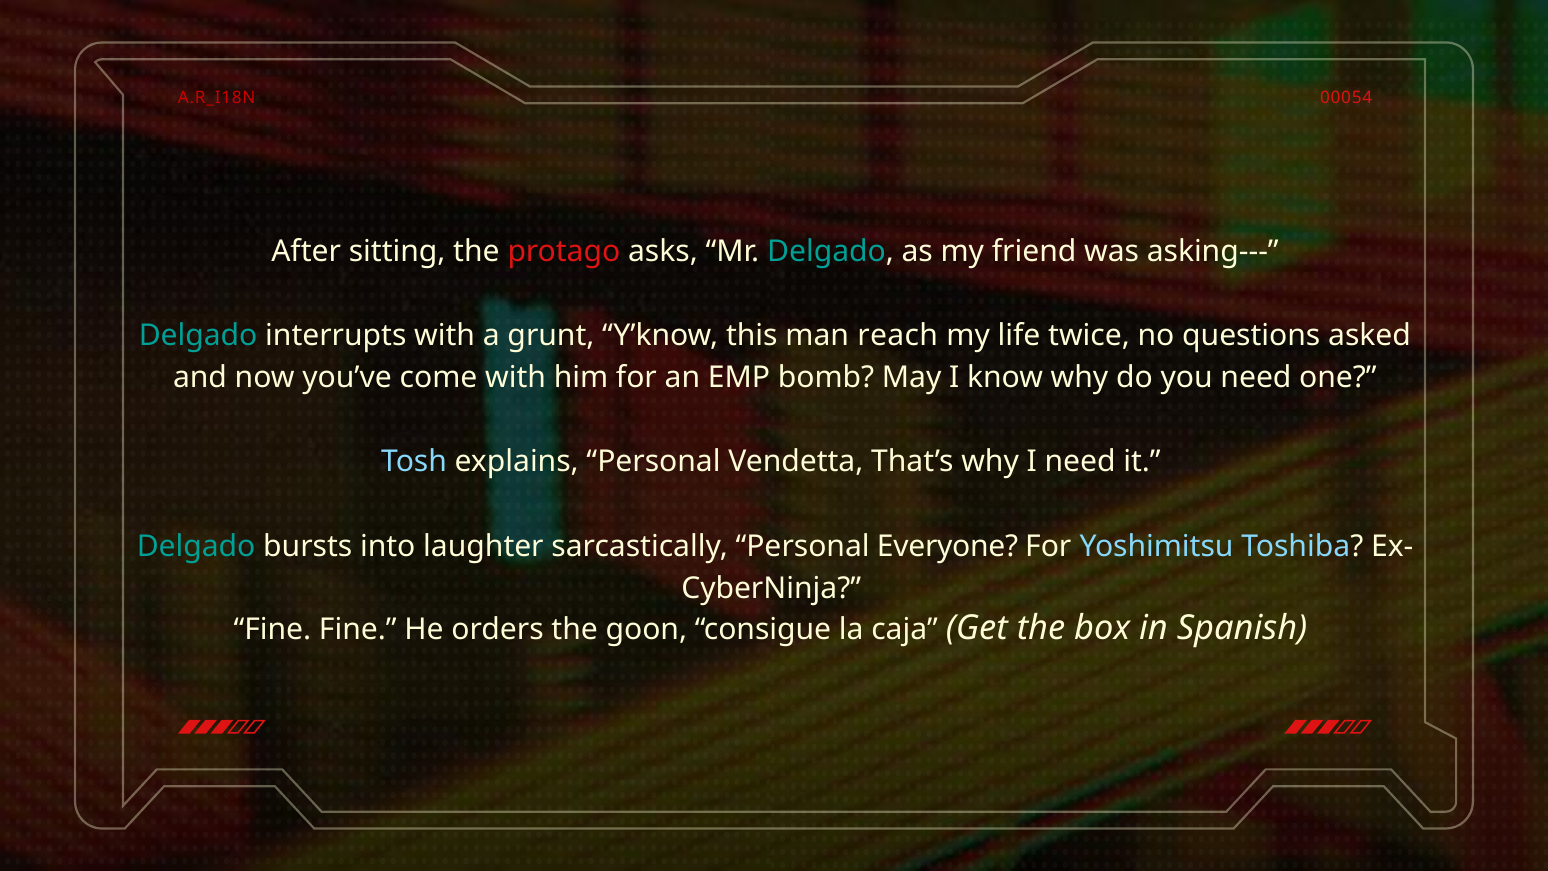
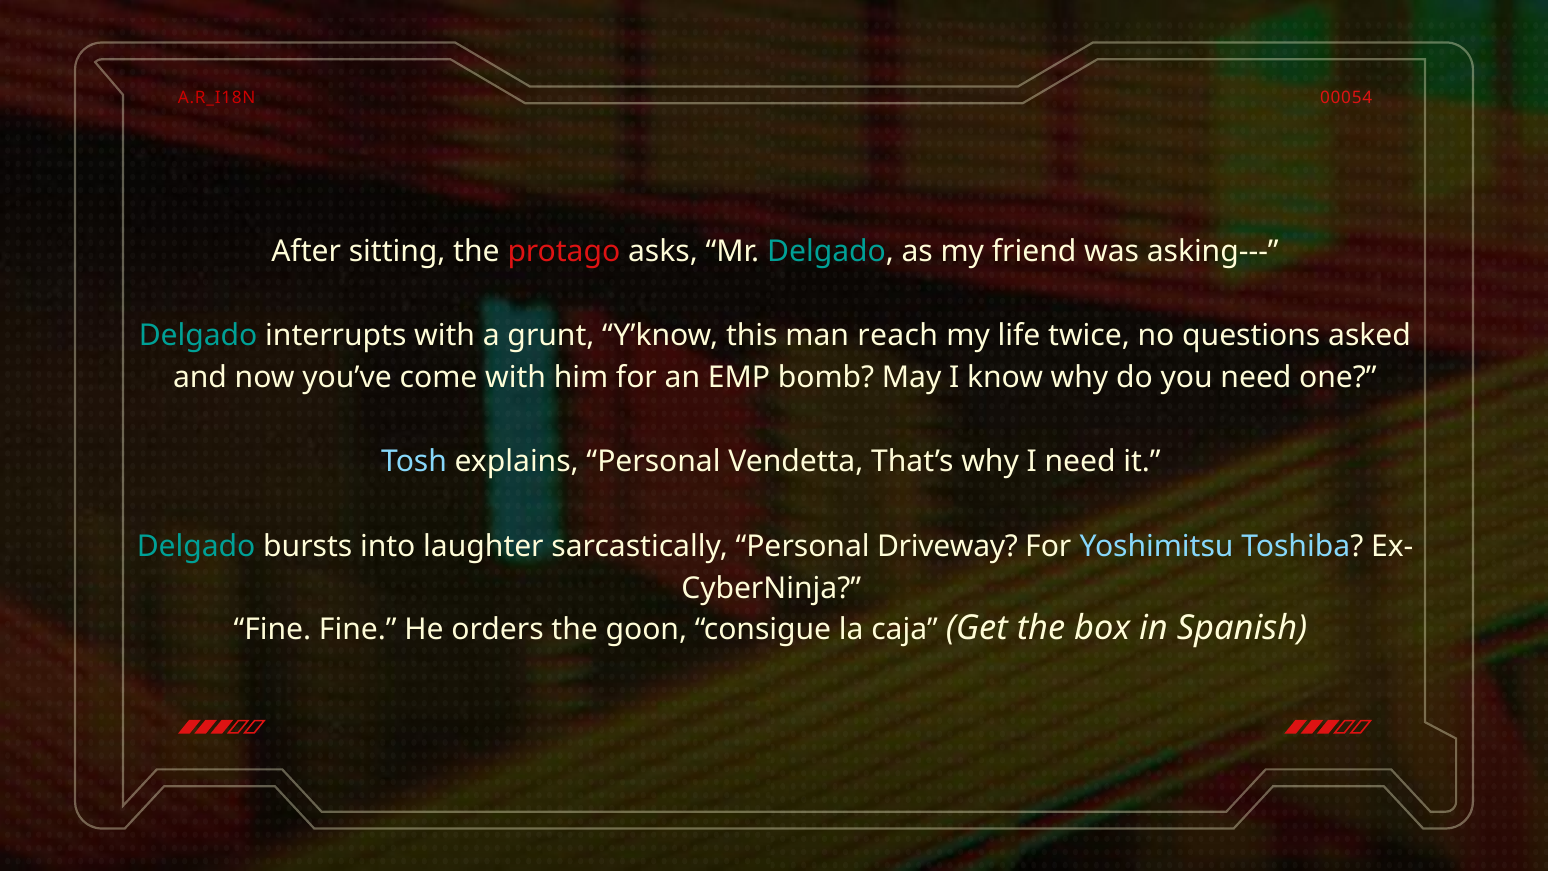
Everyone: Everyone -> Driveway (948, 546)
